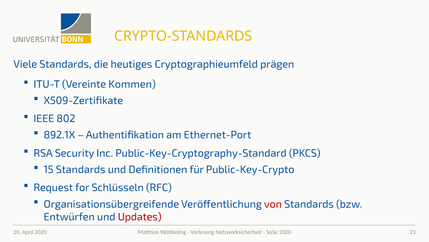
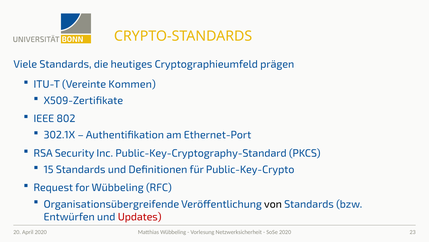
892.1X: 892.1X -> 302.1X (59, 135)
for Schlüsseln: Schlüsseln -> Wübbeling (118, 187)
von colour: red -> black (273, 204)
